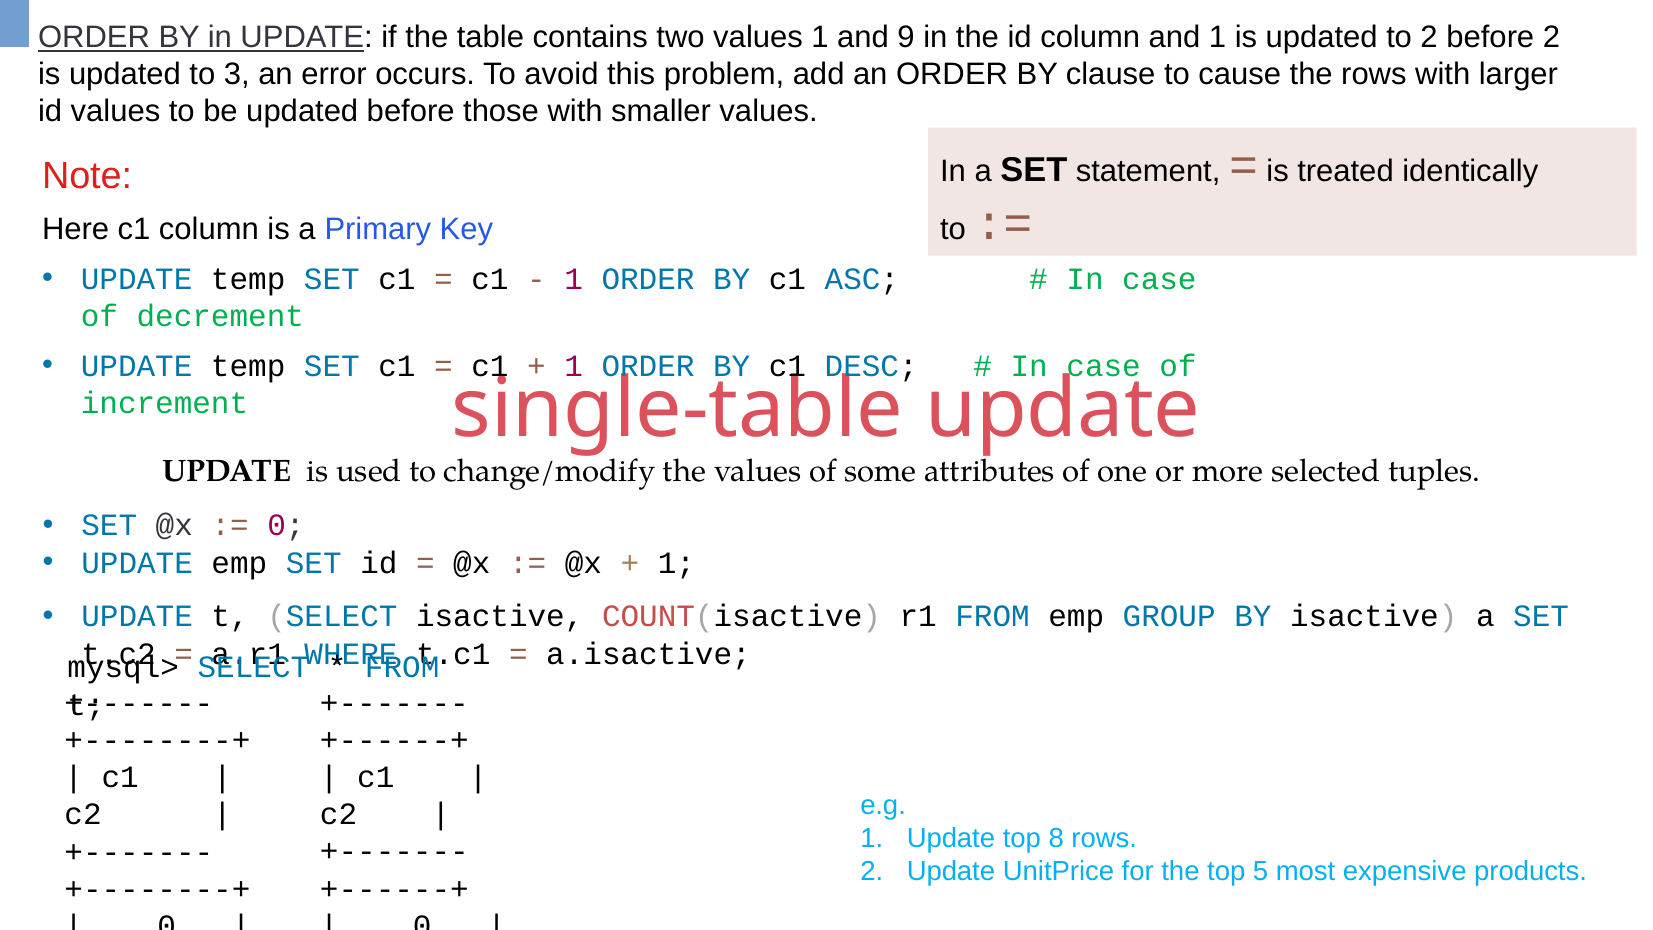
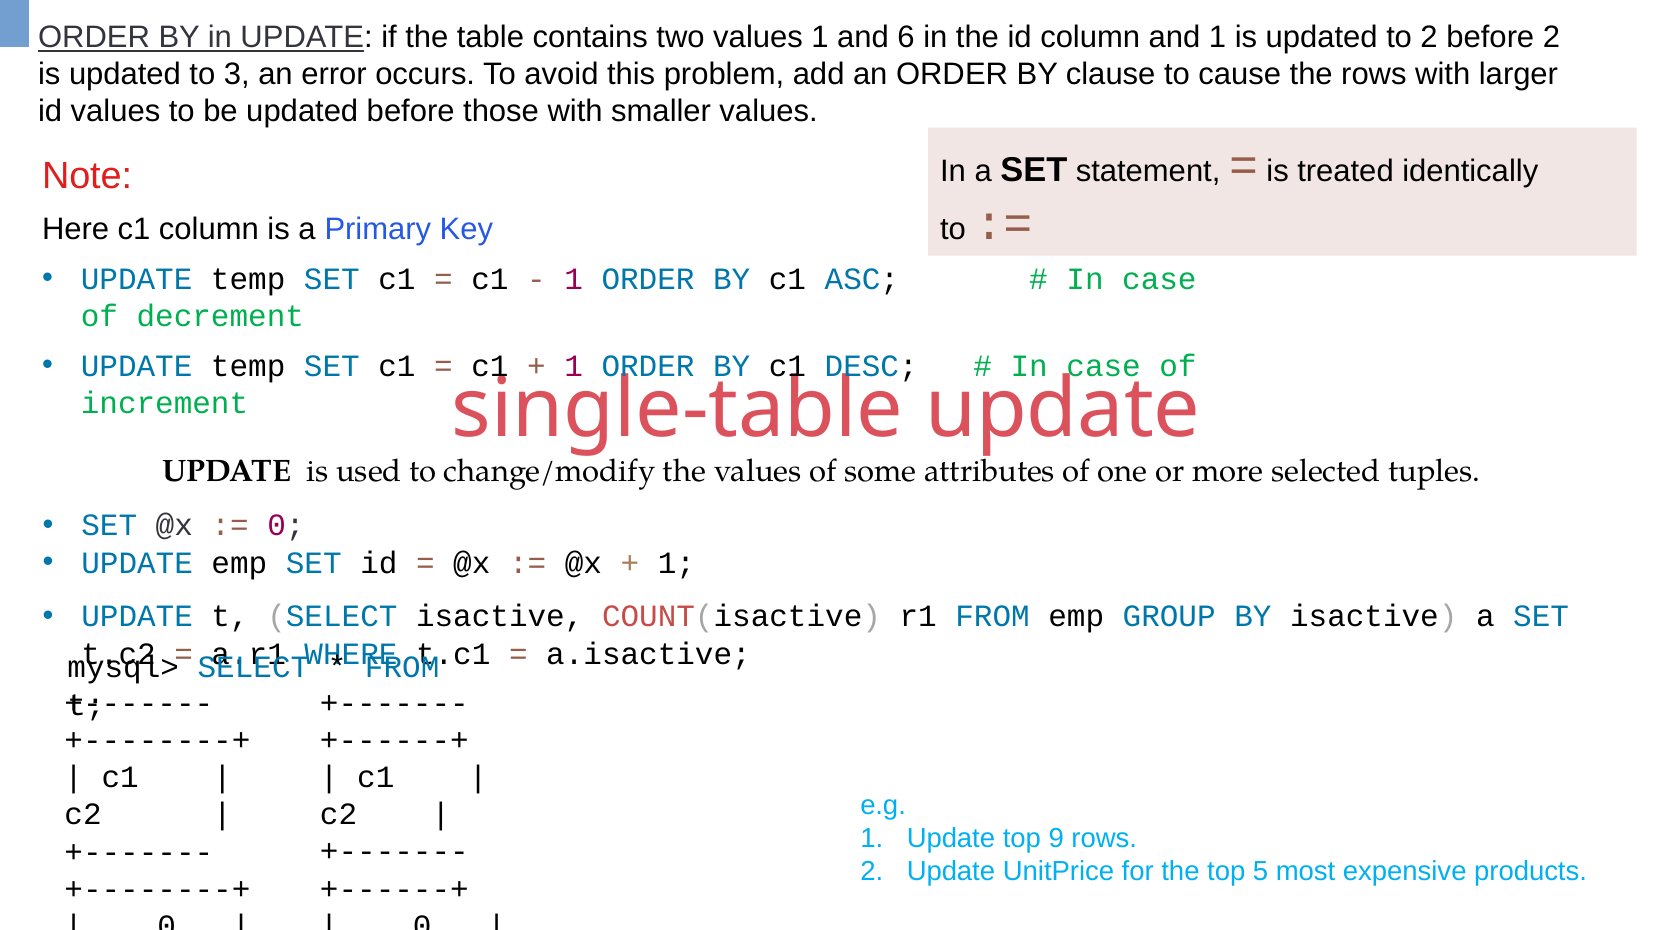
and 9: 9 -> 6 (906, 37)
8: 8 -> 9 (1056, 839)
